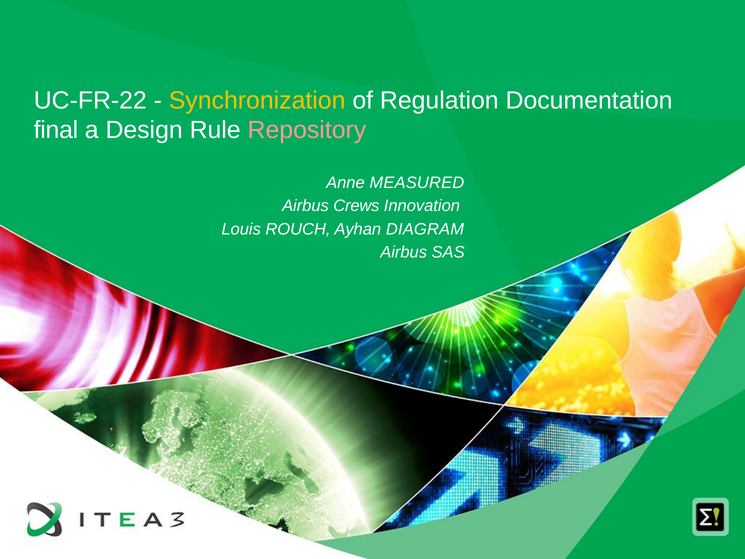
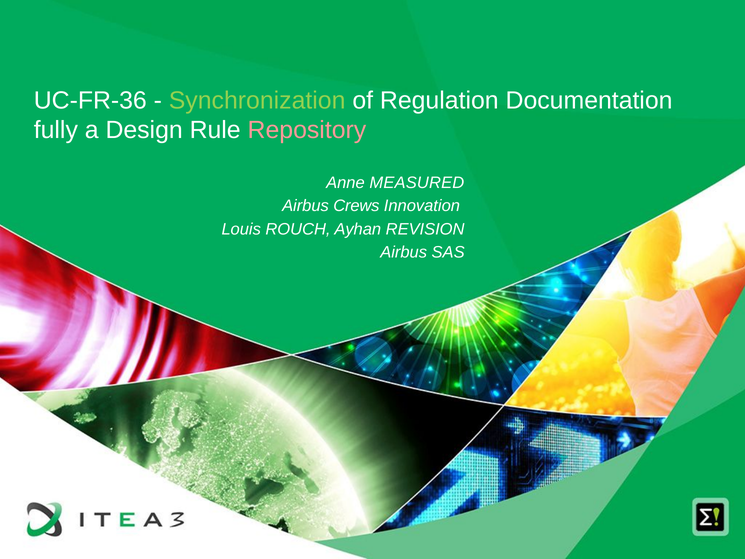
UC-FR-22: UC-FR-22 -> UC-FR-36 (90, 100)
Synchronization colour: yellow -> light green (257, 100)
final: final -> fully (56, 130)
DIAGRAM: DIAGRAM -> REVISION (425, 229)
